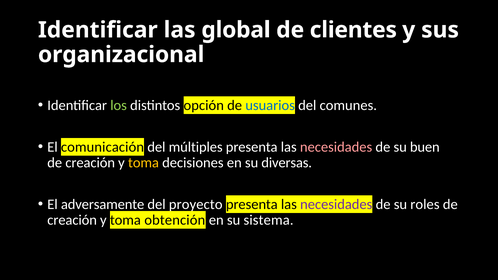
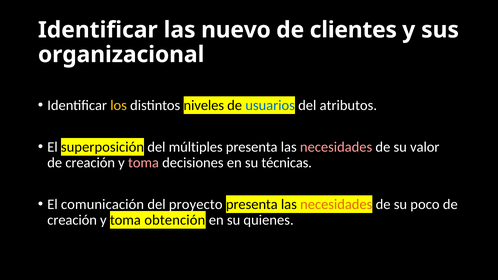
global: global -> nuevo (236, 30)
los colour: light green -> yellow (119, 105)
opción: opción -> niveles (204, 105)
comunes: comunes -> atributos (348, 105)
comunicación: comunicación -> superposición (102, 147)
buen: buen -> valor (425, 147)
toma colour: yellow -> pink (143, 163)
diversas: diversas -> técnicas (287, 163)
adversamente: adversamente -> comunicación (102, 204)
necesidades colour: purple -> orange (336, 204)
roles: roles -> poco (425, 204)
sistema: sistema -> quienes (269, 220)
